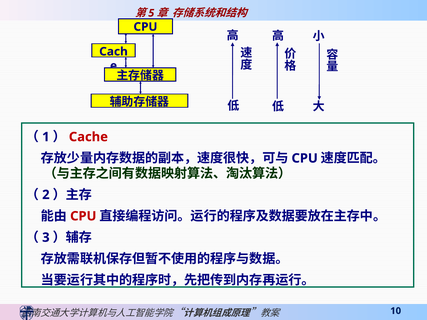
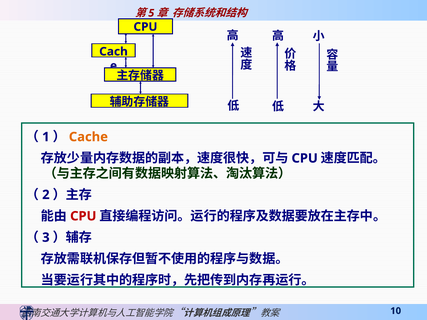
Cache colour: red -> orange (88, 137)
